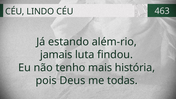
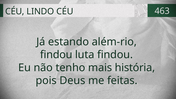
jamais: jamais -> findou (56, 55)
todas: todas -> feitas (122, 81)
